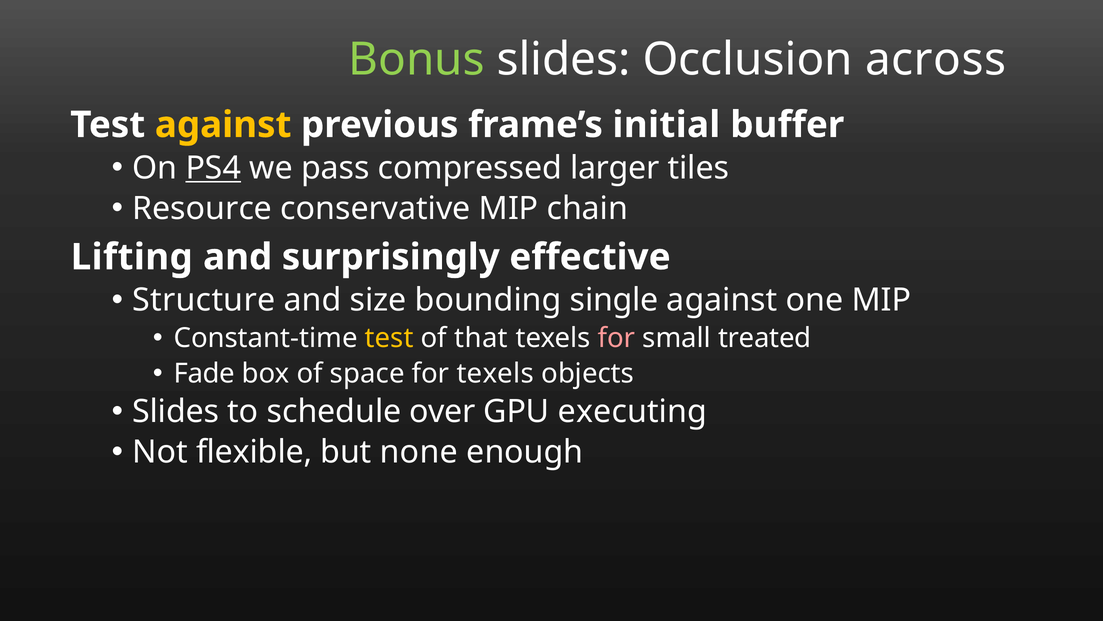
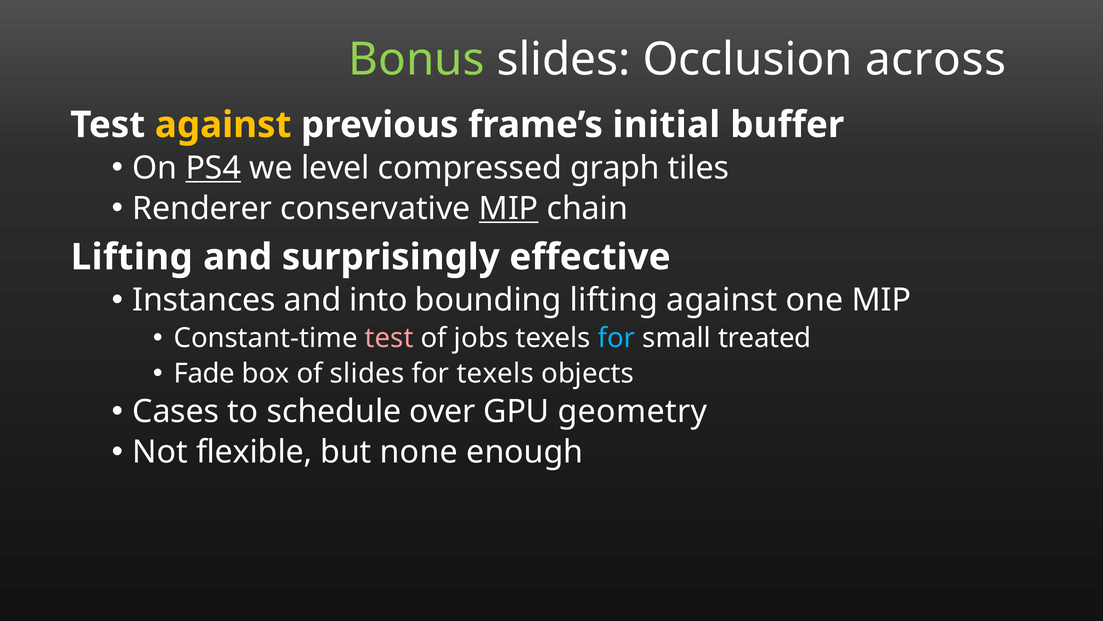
pass: pass -> level (335, 168)
larger: larger -> graph (615, 168)
Resource: Resource -> Renderer (202, 208)
MIP underline: none -> present (509, 208)
Structure: Structure -> Instances (204, 300)
size: size -> into (378, 300)
bounding single: single -> lifting (614, 300)
test colour: yellow -> pink (389, 338)
that: that -> jobs (481, 338)
for colour: pink -> light blue (616, 338)
of space: space -> slides (367, 374)
Slides: Slides -> Cases (176, 412)
executing: executing -> geometry (632, 412)
